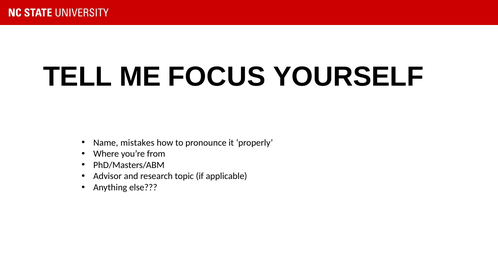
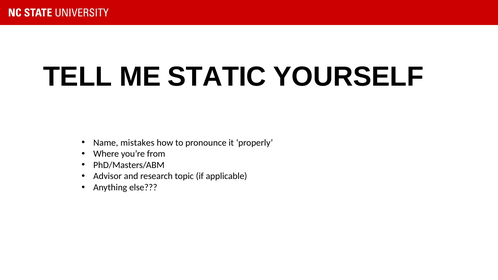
FOCUS: FOCUS -> STATIC (217, 77)
